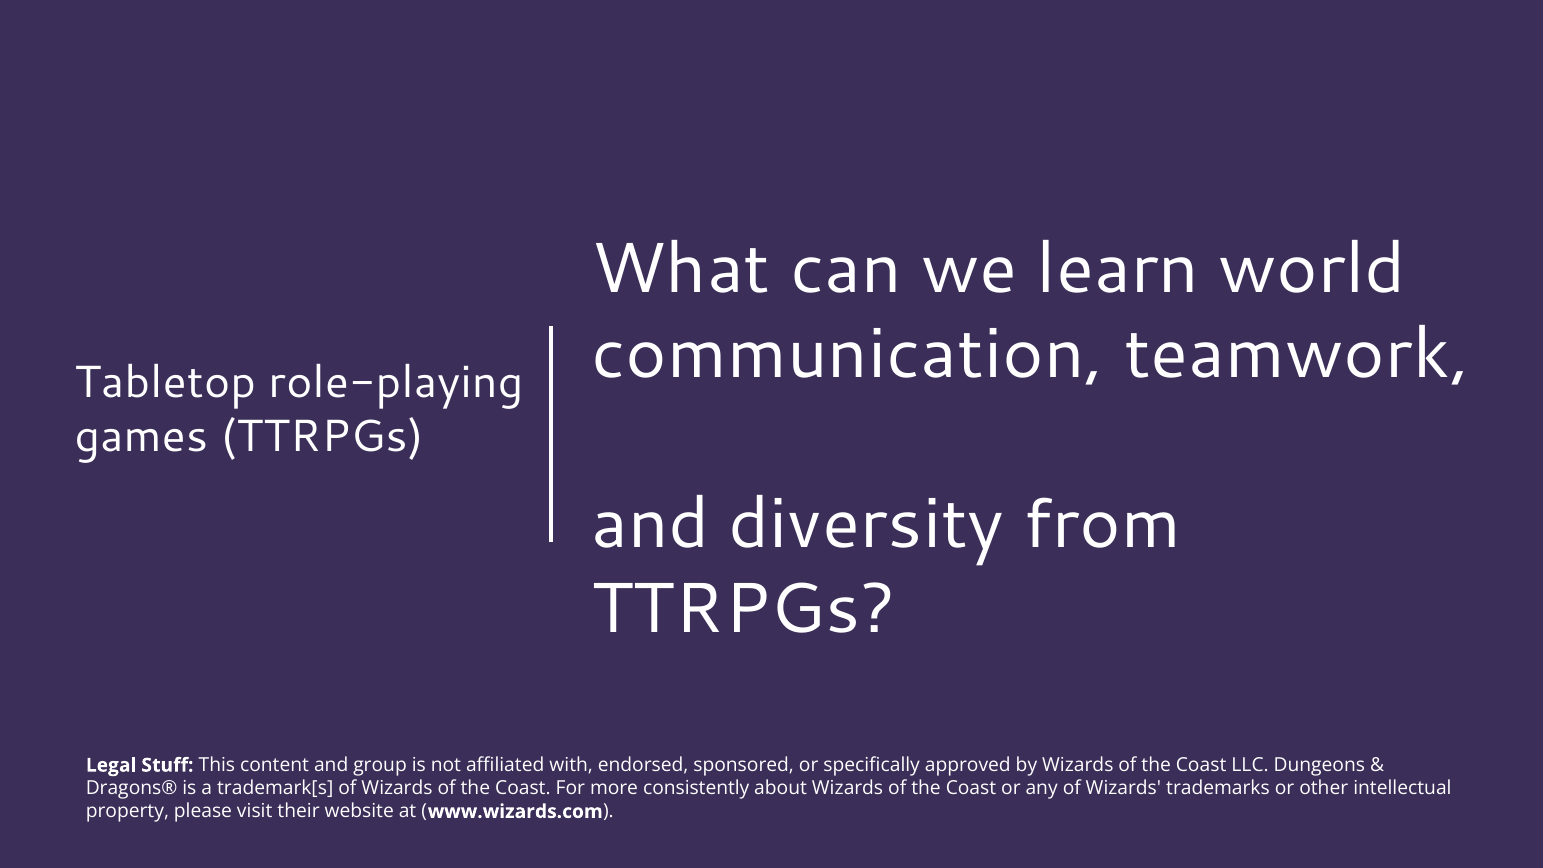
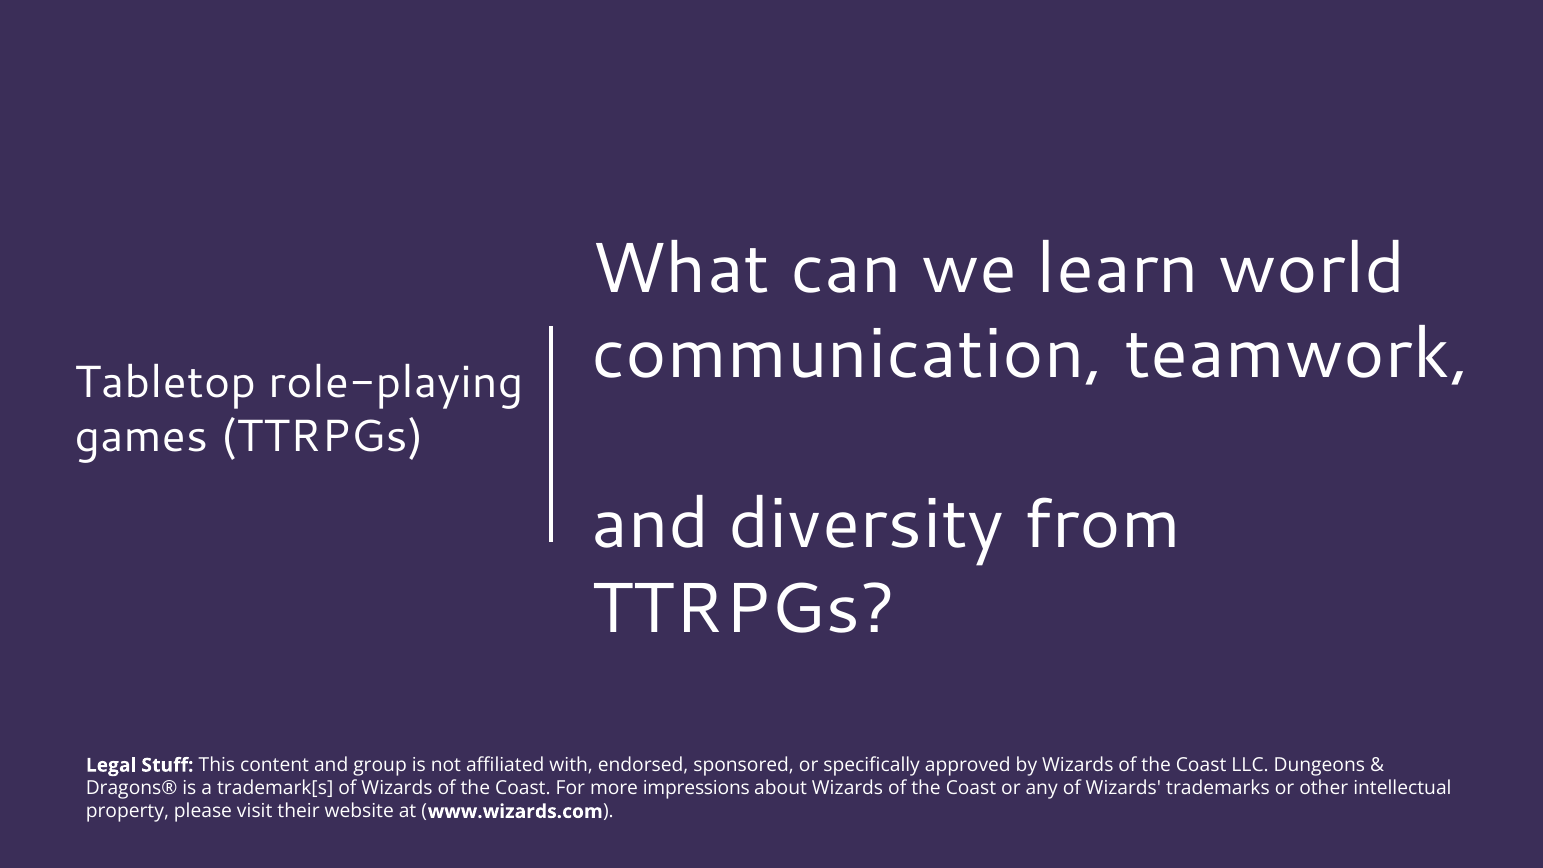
consistently: consistently -> impressions (696, 788)
